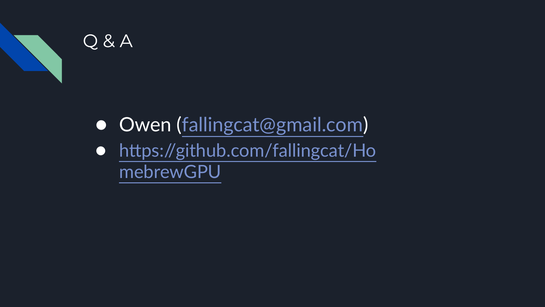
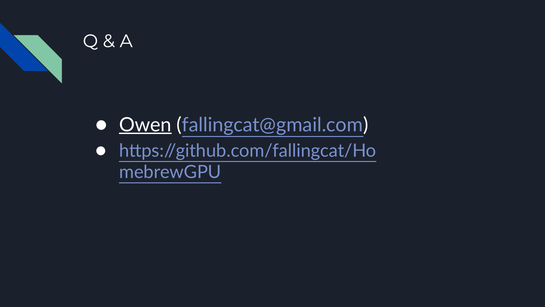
Owen underline: none -> present (145, 125)
